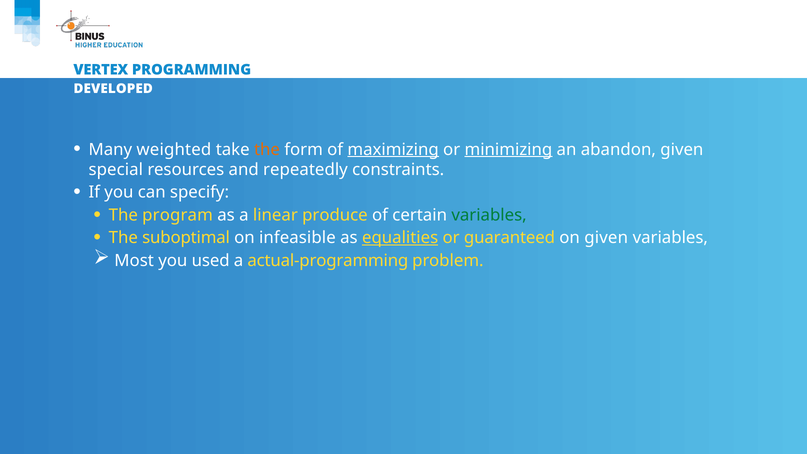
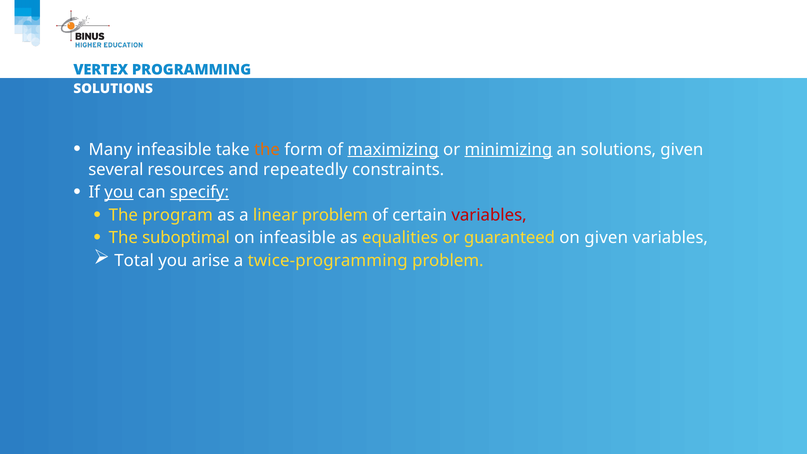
DEVELOPED: DEVELOPED -> SOLUTIONS (113, 89)
Many weighted: weighted -> infeasible (174, 149)
an abandon: abandon -> solutions (618, 149)
special: special -> several (116, 170)
you underline: none -> present (119, 192)
specify underline: none -> present (200, 192)
linear produce: produce -> problem (335, 215)
variables colour: green -> red (489, 215)
equalities underline: present -> none (400, 238)
Most: Most -> Total (134, 260)
used: used -> arise (211, 260)
actual-programming: actual-programming -> twice-programming (328, 260)
